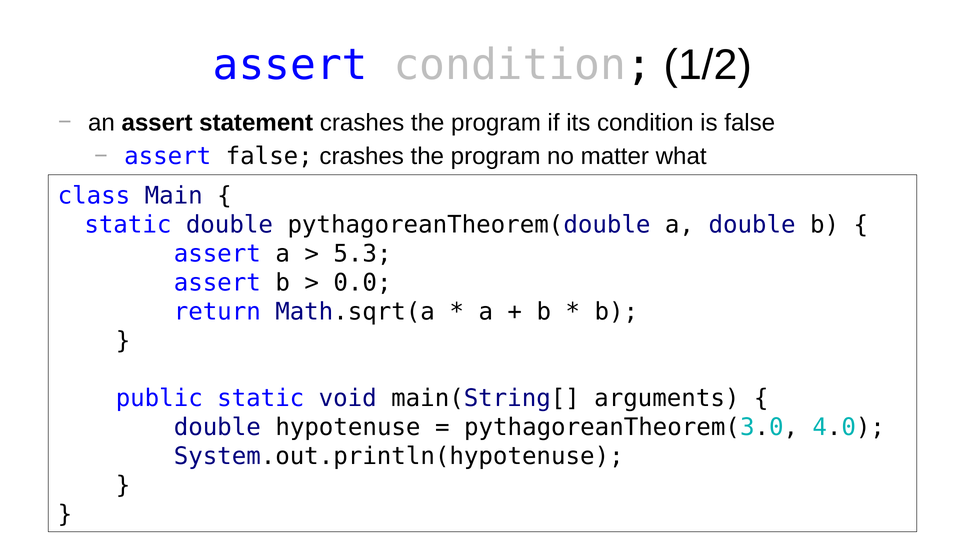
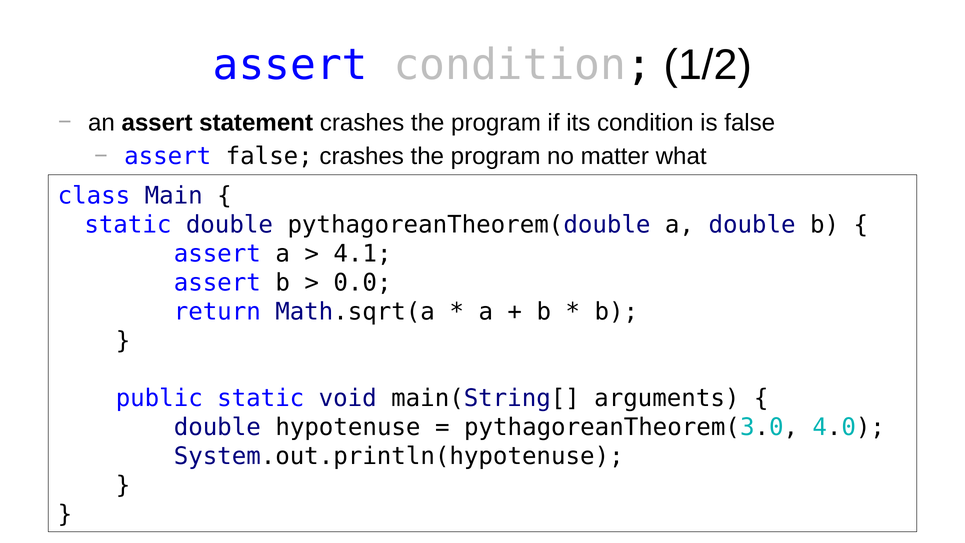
5.3: 5.3 -> 4.1 (363, 254)
